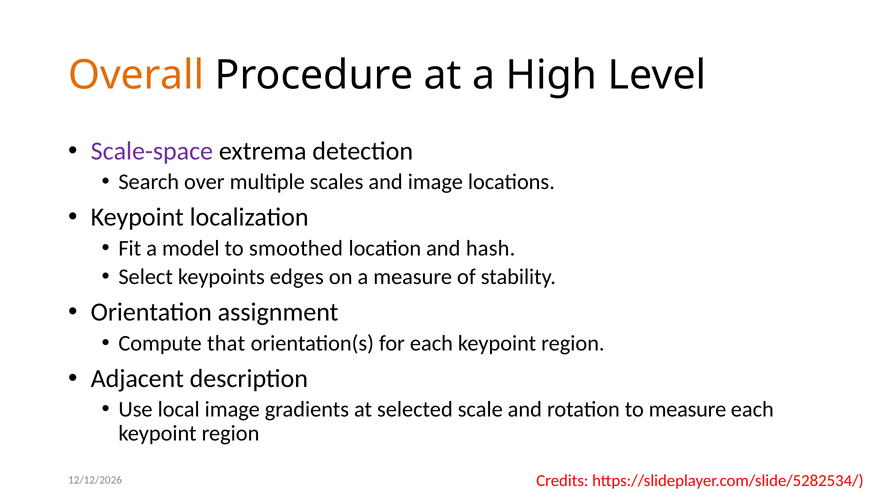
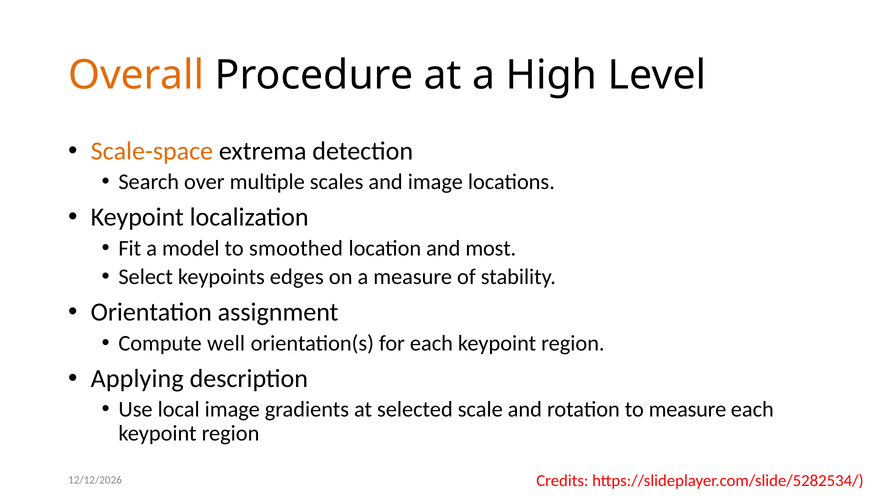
Scale-space colour: purple -> orange (152, 151)
hash: hash -> most (491, 248)
that: that -> well (226, 343)
Adjacent: Adjacent -> Applying (137, 378)
